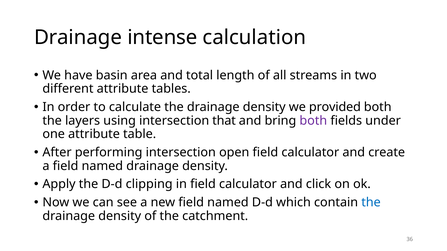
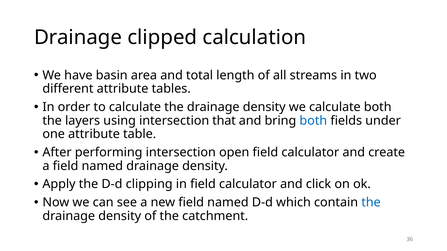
intense: intense -> clipped (162, 38)
we provided: provided -> calculate (335, 107)
both colour: purple -> blue (313, 121)
